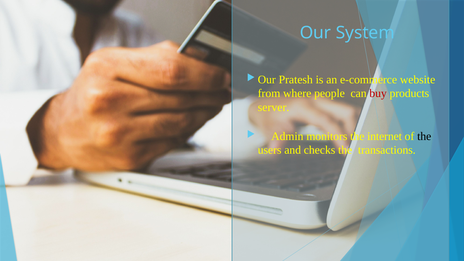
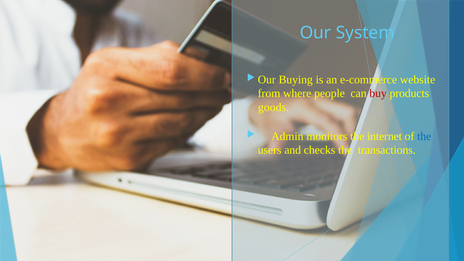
Pratesh: Pratesh -> Buying (296, 80)
server: server -> goods (274, 107)
the colour: black -> blue (424, 136)
